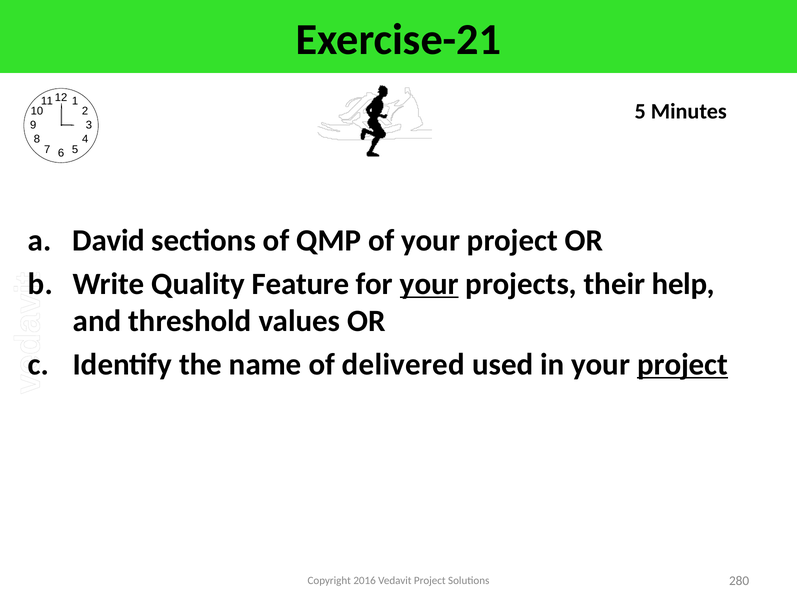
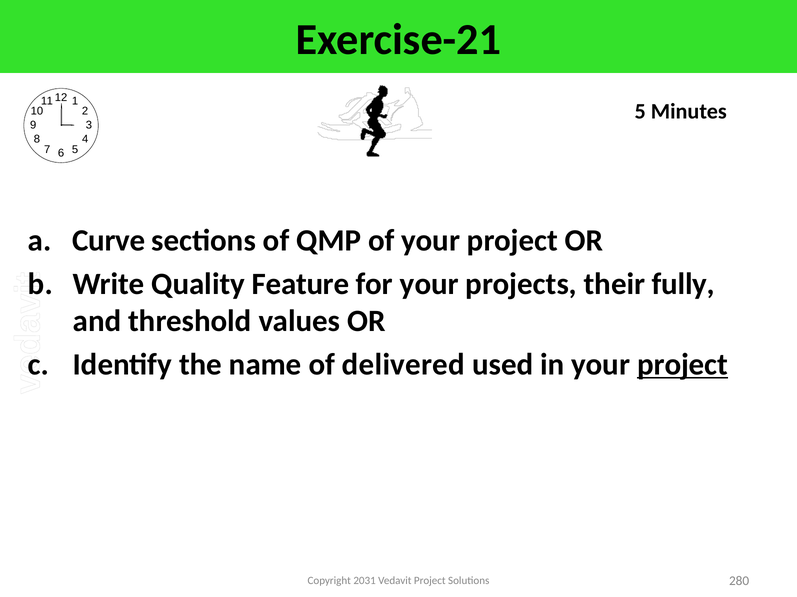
David: David -> Curve (109, 241)
your underline: present -> none (429, 284)
help: help -> fully (683, 284)
2016: 2016 -> 2031 (365, 581)
